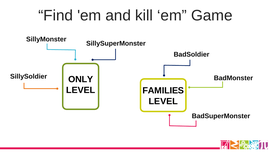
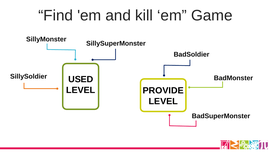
ONLY: ONLY -> USED (81, 80)
FAMILIES: FAMILIES -> PROVIDE (163, 91)
